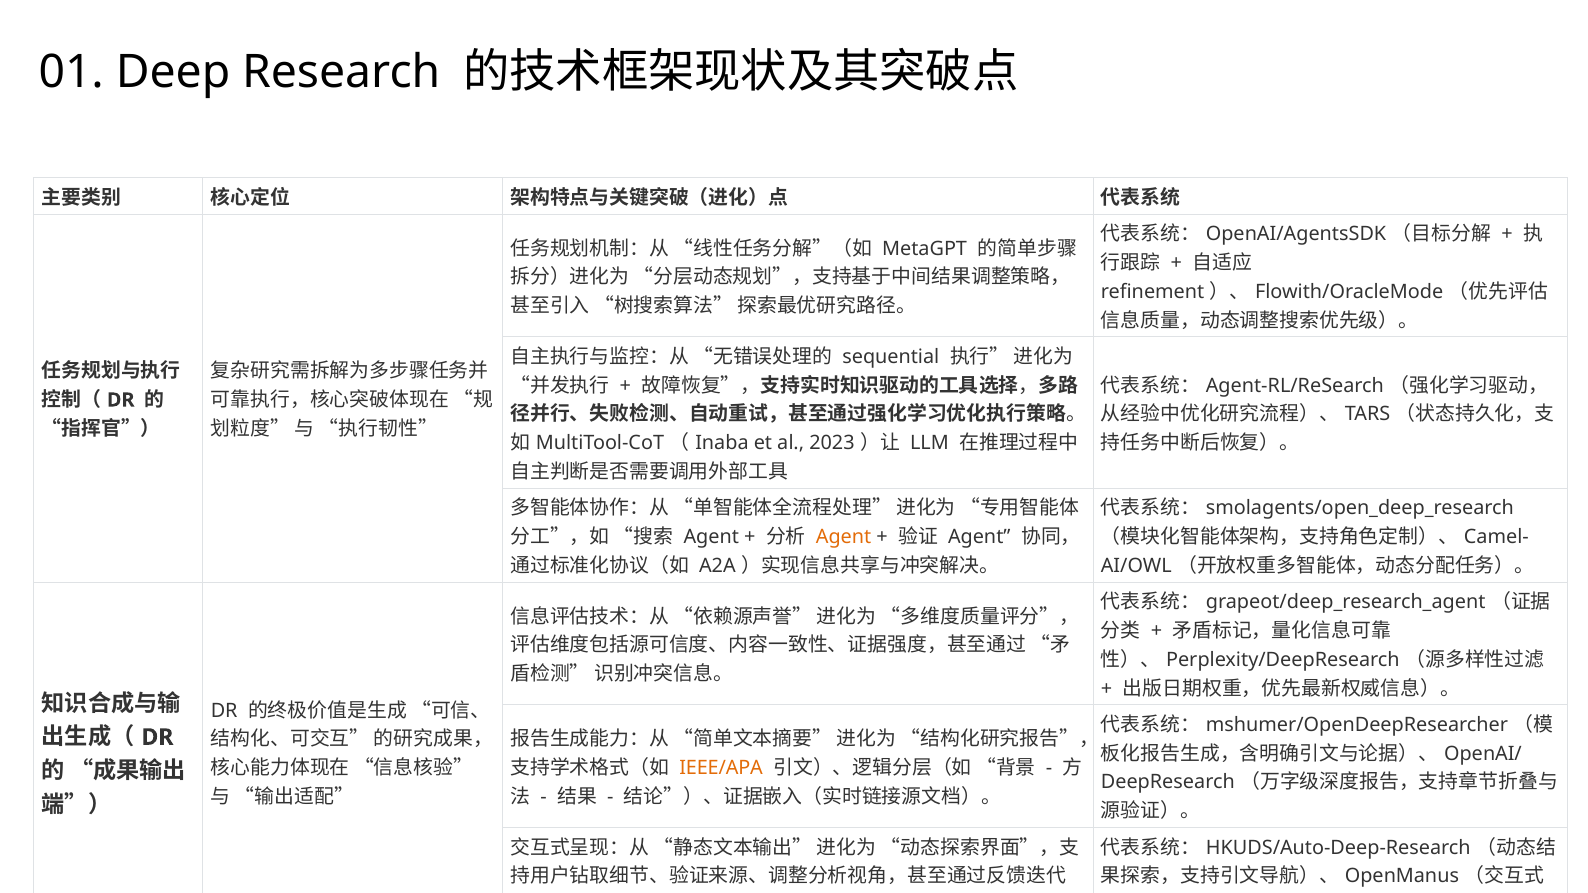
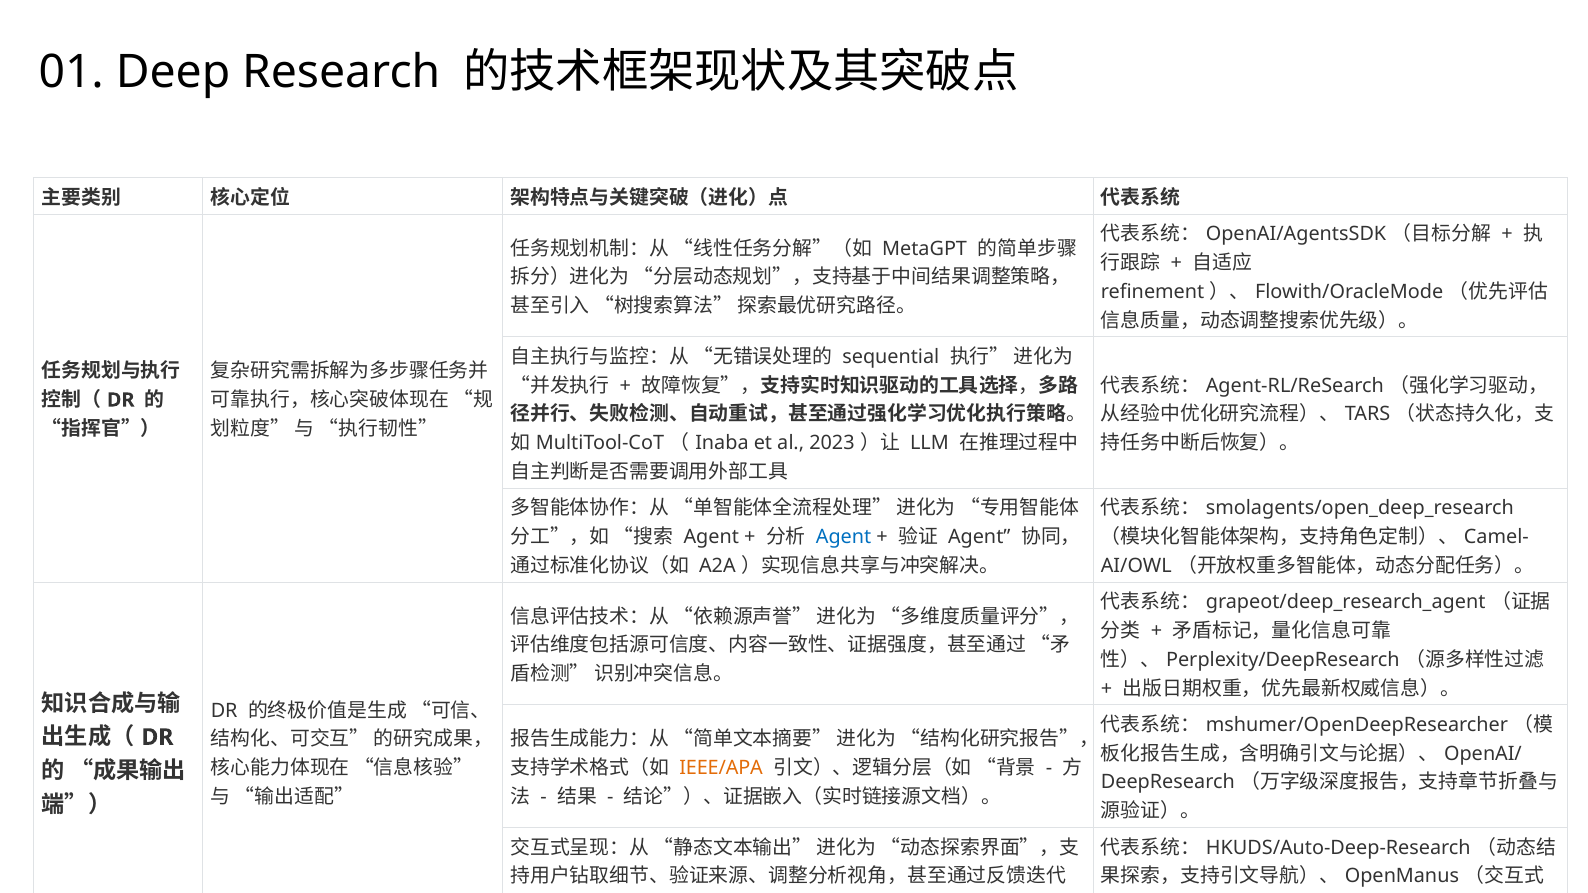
Agent colour: orange -> blue (844, 537)
